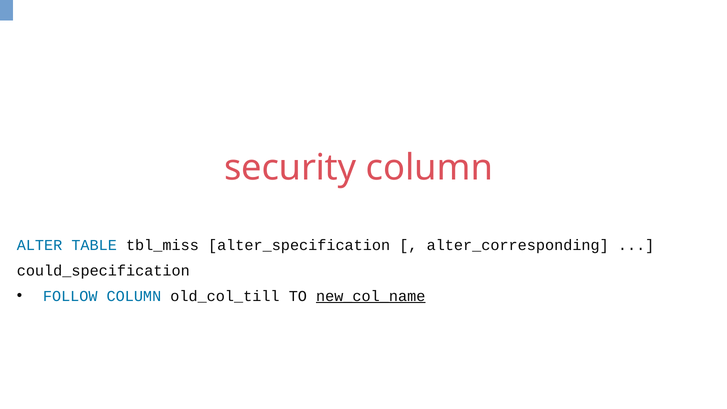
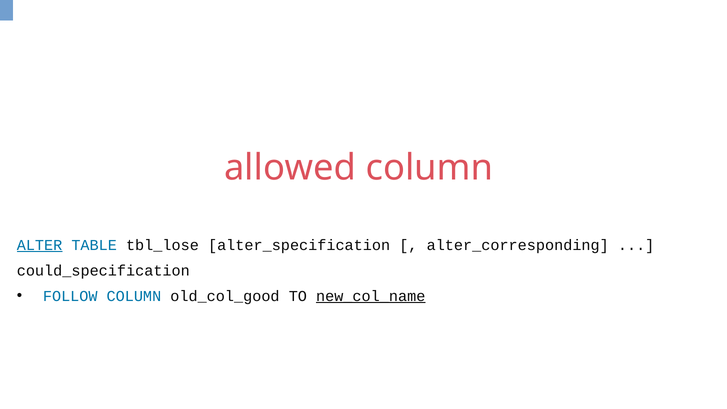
security: security -> allowed (290, 168)
ALTER underline: none -> present (40, 245)
tbl_miss: tbl_miss -> tbl_lose (162, 245)
old_col_till: old_col_till -> old_col_good (225, 296)
